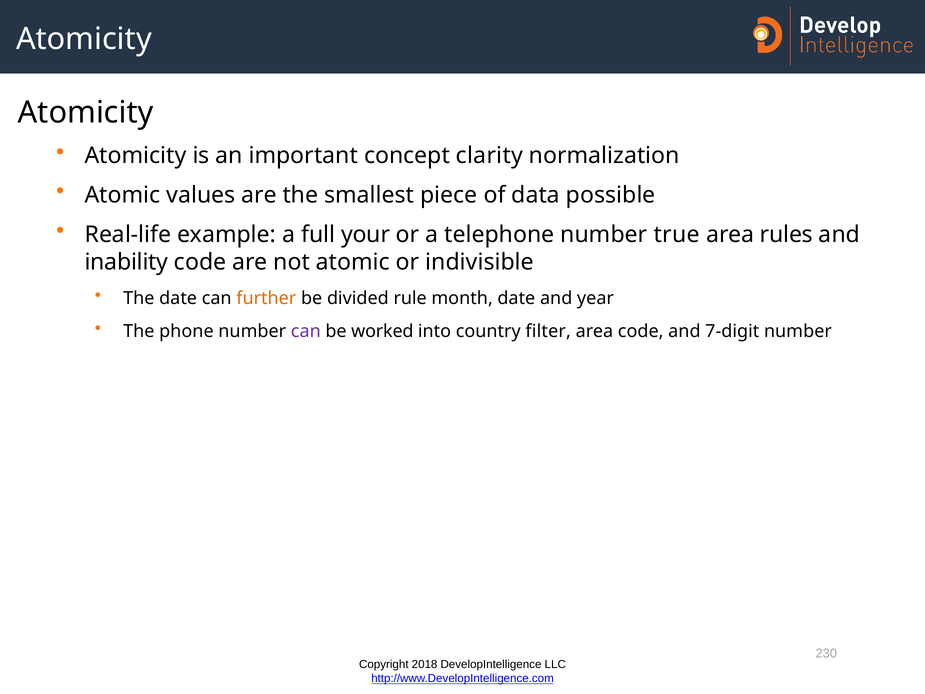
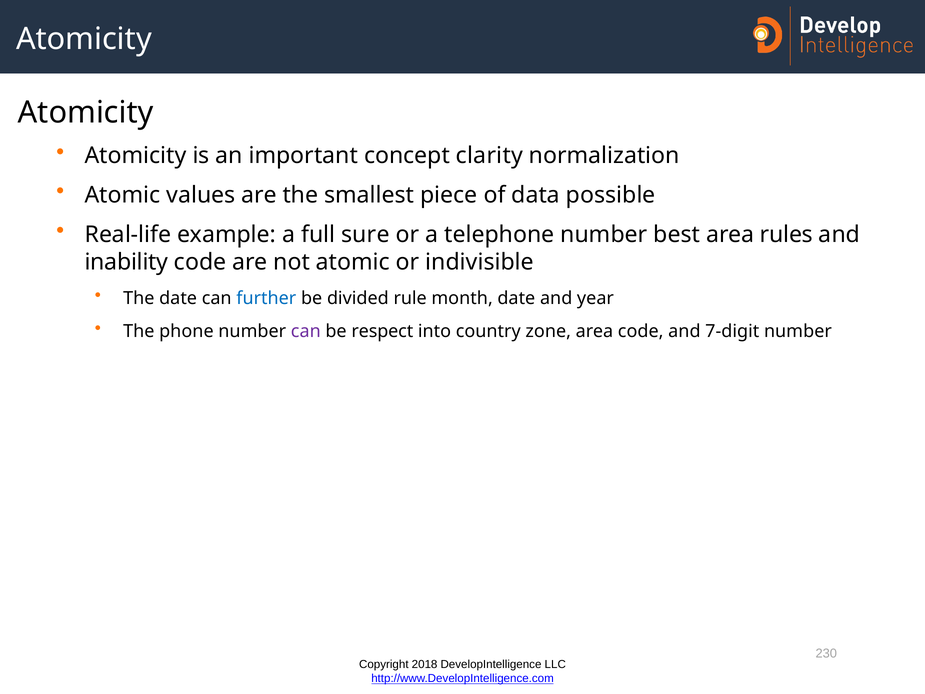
your: your -> sure (365, 234)
true: true -> best (677, 234)
further colour: orange -> blue (266, 298)
worked: worked -> respect (382, 331)
filter: filter -> zone (548, 331)
